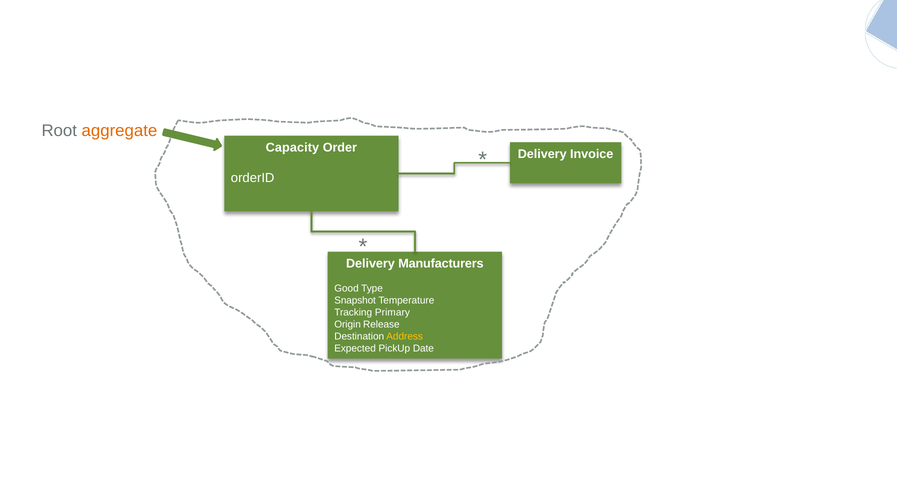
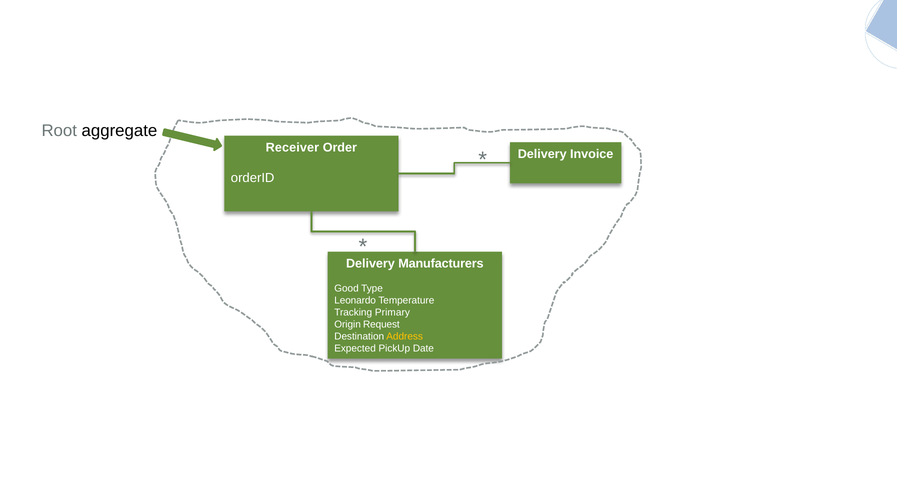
aggregate colour: orange -> black (119, 131)
Capacity: Capacity -> Receiver (292, 148)
Snapshot: Snapshot -> Leonardo (355, 301)
Release: Release -> Request (381, 325)
